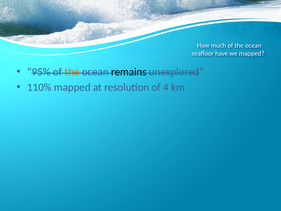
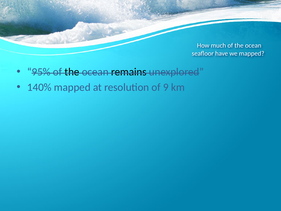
the colour: orange -> black (72, 72)
110%: 110% -> 140% (39, 87)
4: 4 -> 9 (166, 87)
